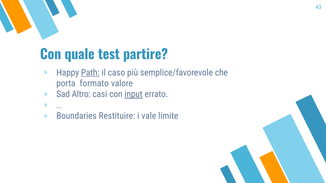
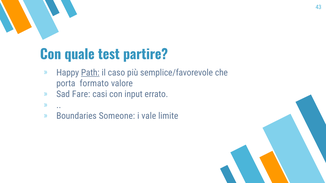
Altro: Altro -> Fare (81, 94)
input underline: present -> none (134, 94)
Restituire: Restituire -> Someone (117, 116)
